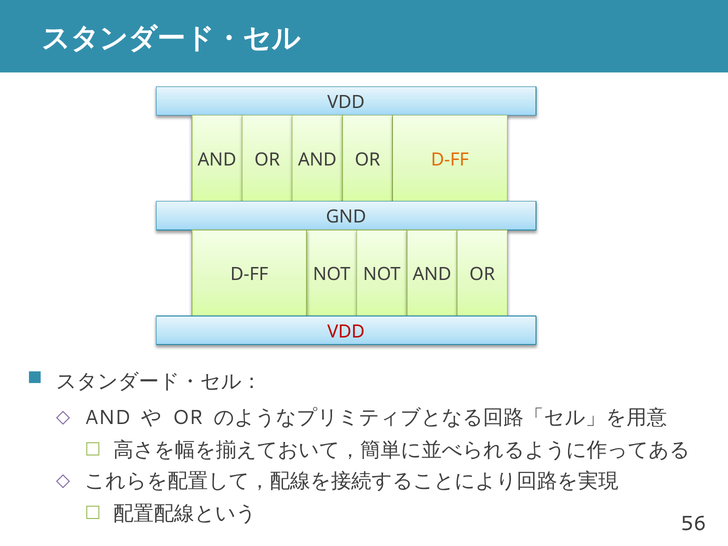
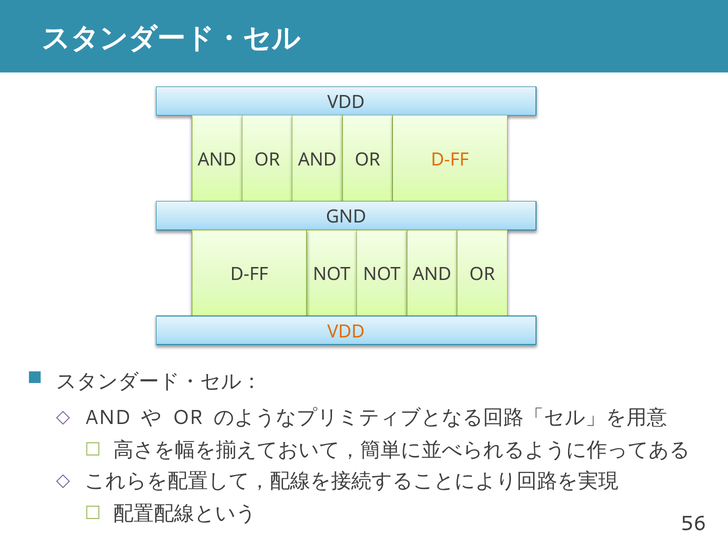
VDD colour: red -> orange (346, 332)
